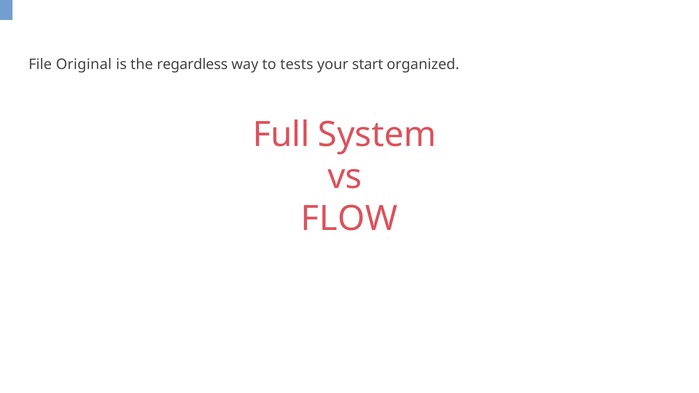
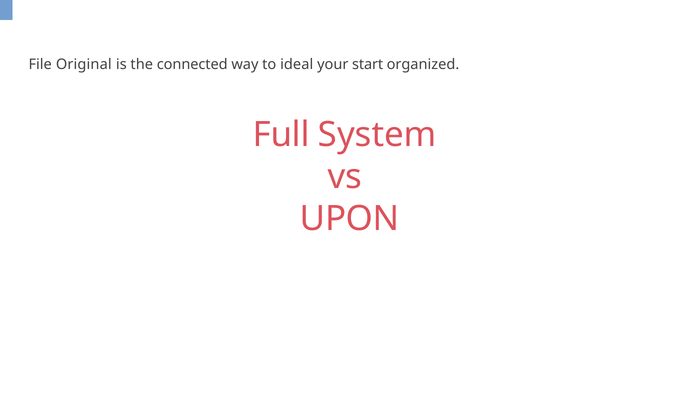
regardless: regardless -> connected (192, 64)
tests: tests -> ideal (297, 64)
FLOW: FLOW -> UPON (350, 219)
